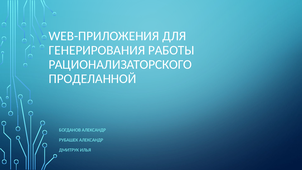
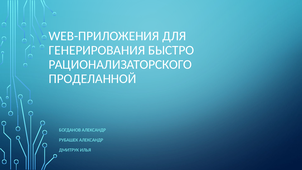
РАБОТЫ: РАБОТЫ -> БЫСТРО (171, 50)
